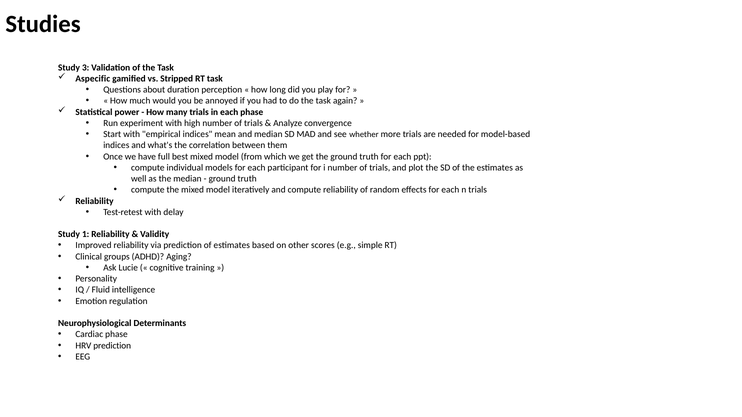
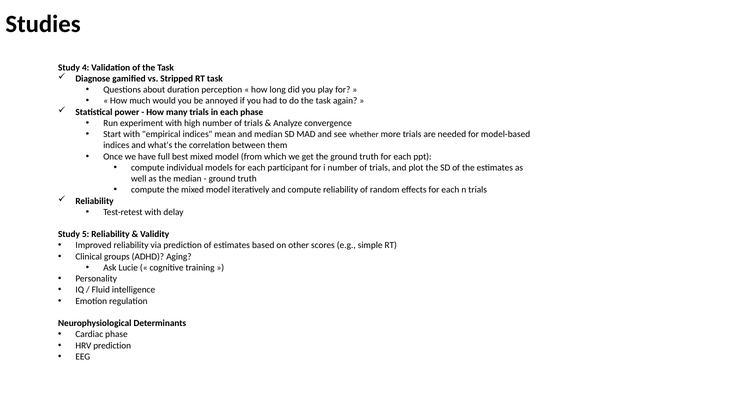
3: 3 -> 4 (86, 68)
Aspecific: Aspecific -> Diagnose (93, 79)
1: 1 -> 5 (86, 235)
